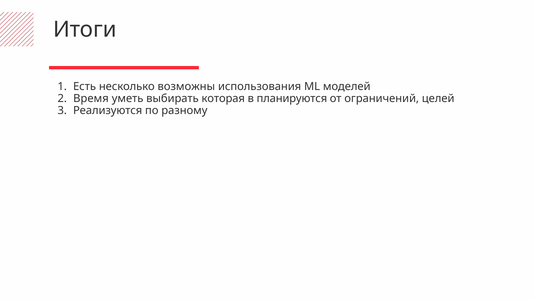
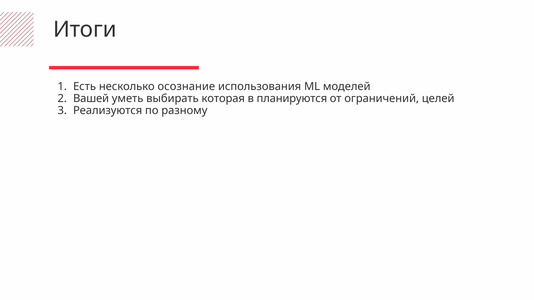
возможны: возможны -> осознание (186, 87)
Время: Время -> Вашей (91, 99)
